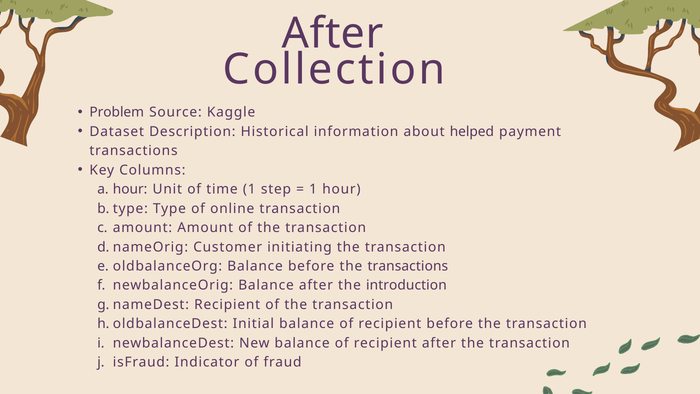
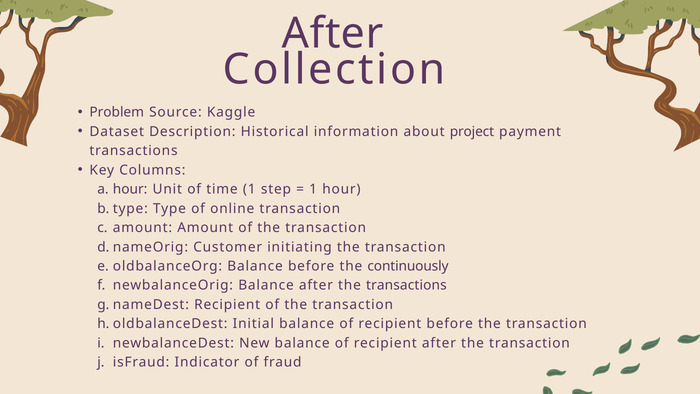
helped: helped -> project (472, 132)
the transactions: transactions -> continuously (408, 266)
the introduction: introduction -> transactions (406, 285)
